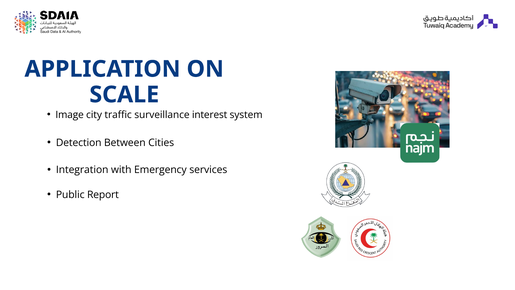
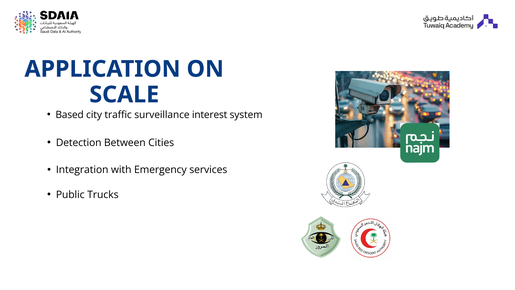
Image: Image -> Based (70, 115)
Report: Report -> Trucks (103, 194)
